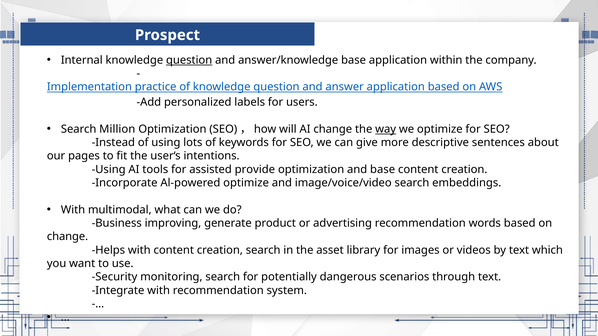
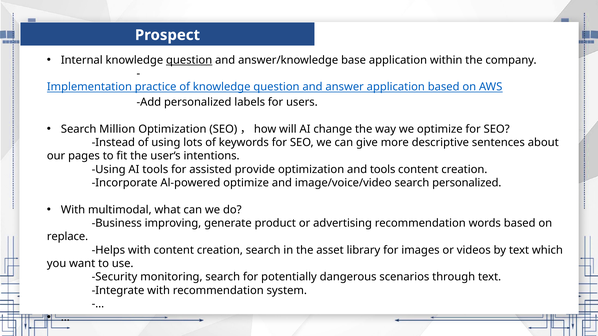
way underline: present -> none (386, 129)
and base: base -> tools (383, 170)
search embeddings: embeddings -> personalized (467, 183)
change: change -> replace (68, 237)
